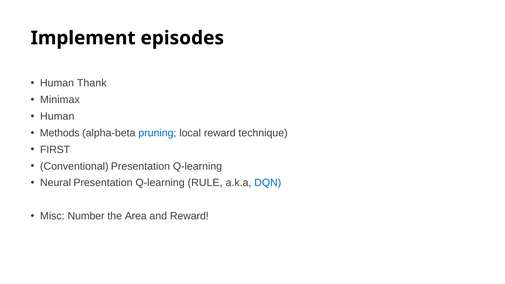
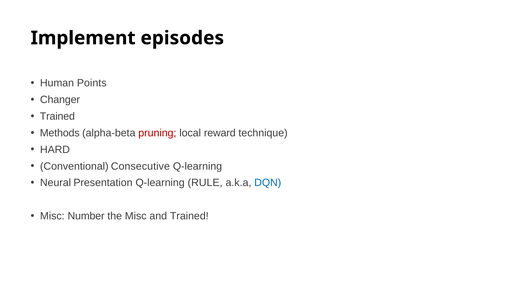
Thank: Thank -> Points (92, 83)
Minimax: Minimax -> Changer (60, 100)
Human: Human -> Trained (57, 116)
pruning colour: blue -> red (157, 133)
FIRST: FIRST -> HARD (55, 150)
Conventional Presentation: Presentation -> Consecutive (140, 166)
the Area: Area -> Misc (136, 216)
and Reward: Reward -> Trained (189, 216)
